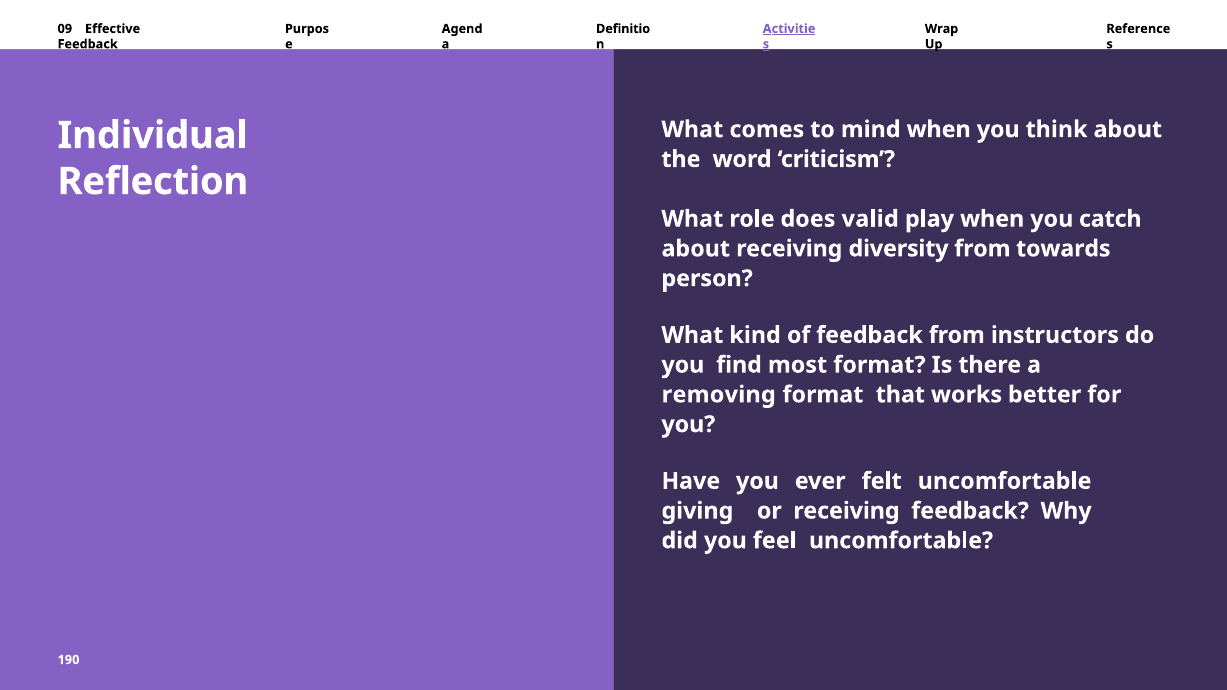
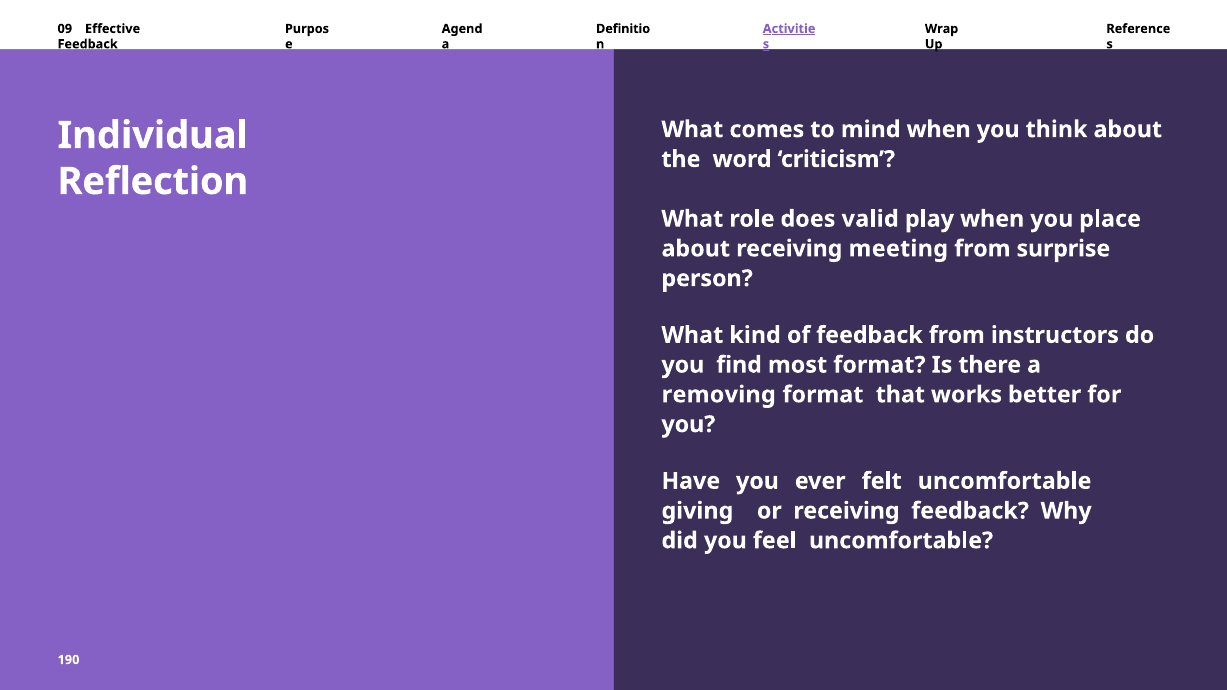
catch: catch -> place (1110, 219)
diversity: diversity -> meeting (898, 249)
towards: towards -> surprise (1063, 249)
